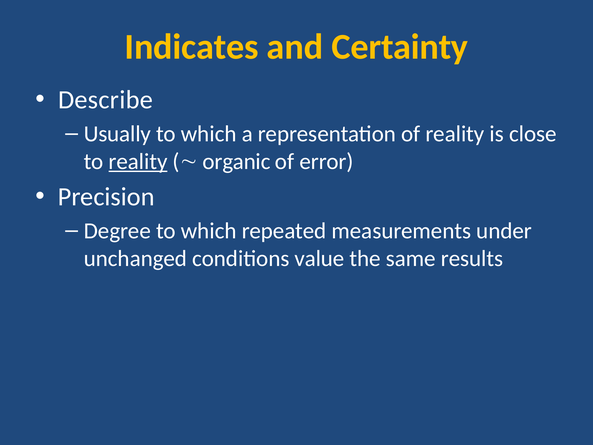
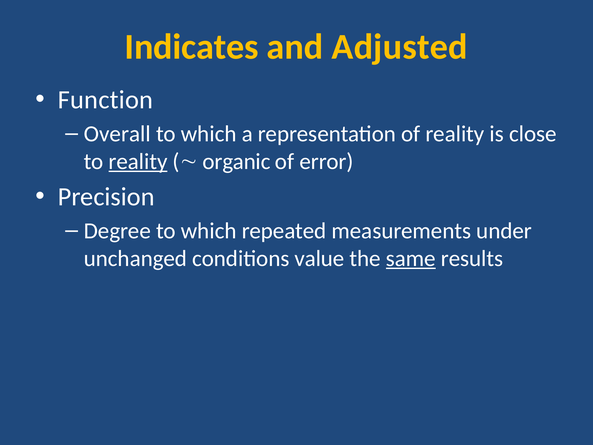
Certainty: Certainty -> Adjusted (400, 47)
Describe: Describe -> Function (106, 100)
Usually: Usually -> Overall (117, 134)
same underline: none -> present (411, 258)
